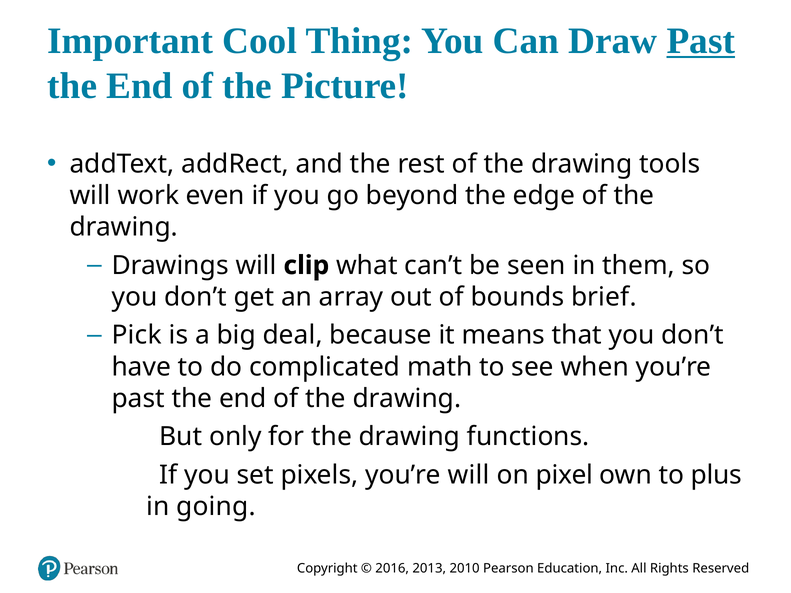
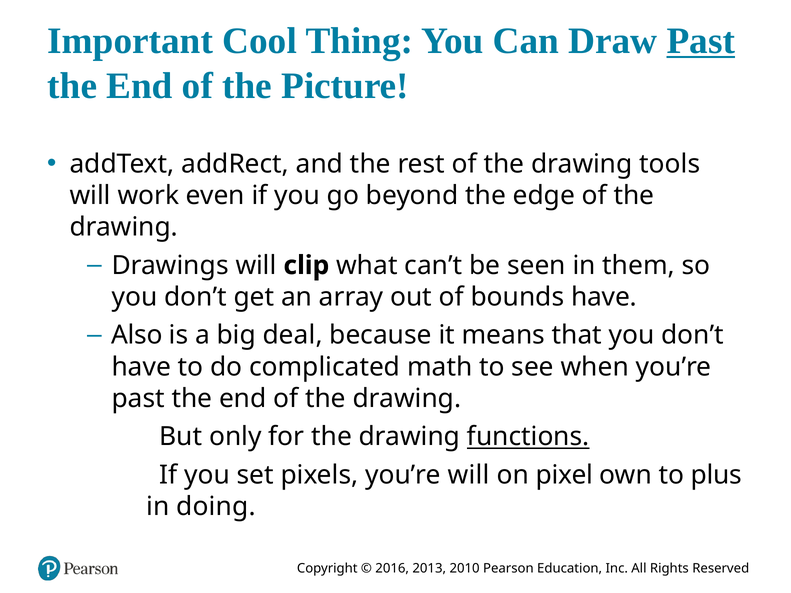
bounds brief: brief -> have (604, 297)
Pick: Pick -> Also (137, 335)
functions underline: none -> present (528, 437)
going: going -> doing (216, 507)
